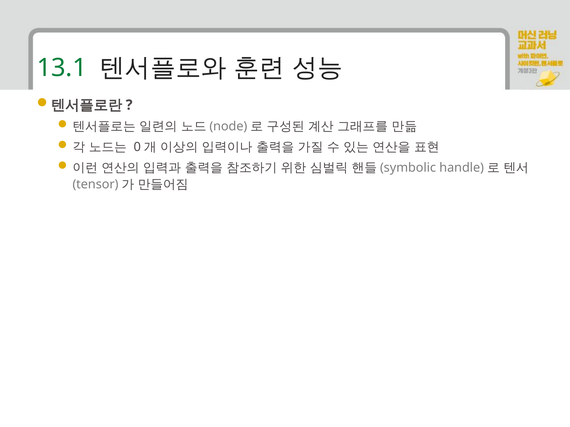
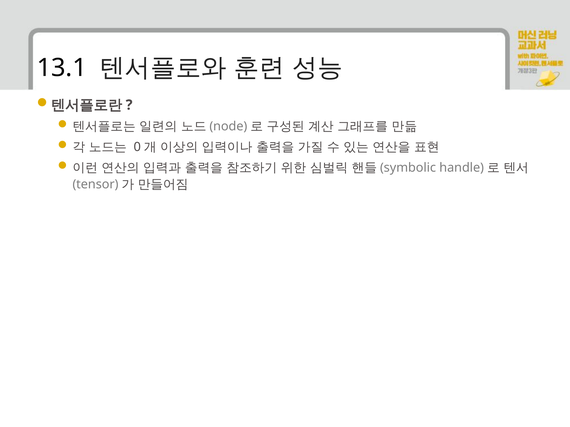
13.1 colour: green -> black (62, 68)
